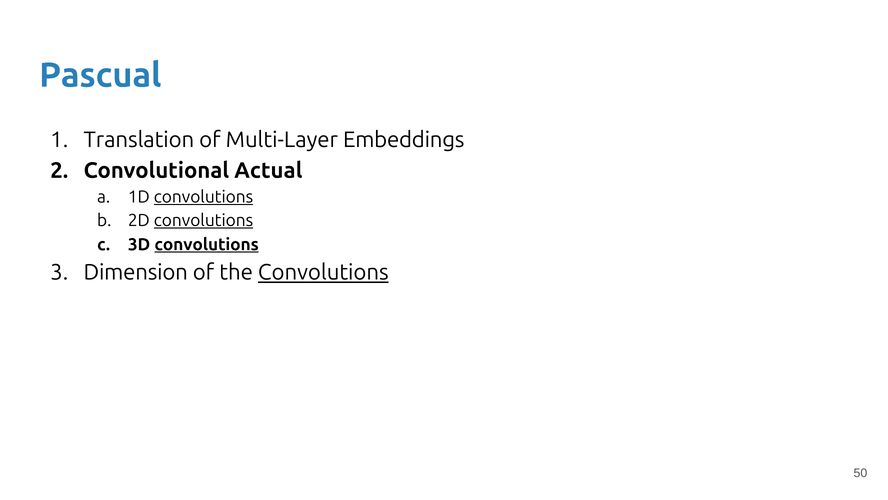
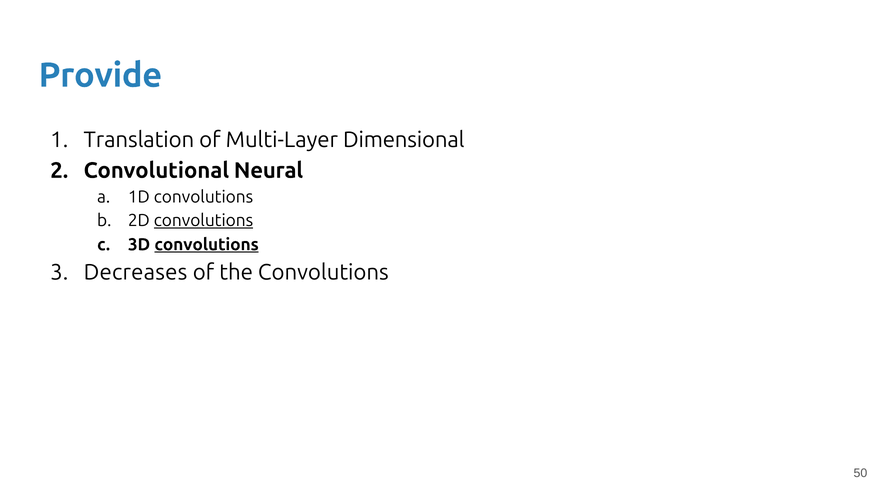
Pascual: Pascual -> Provide (100, 75)
Embeddings: Embeddings -> Dimensional (404, 140)
Actual: Actual -> Neural (268, 170)
convolutions underline: present -> none (204, 197)
Dimension: Dimension -> Decreases (136, 272)
Convolutions underline: present -> none (323, 272)
